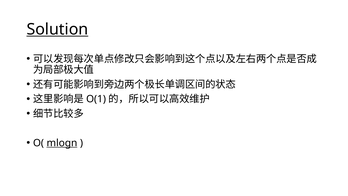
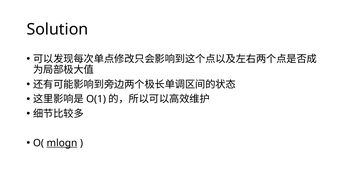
Solution underline: present -> none (57, 29)
